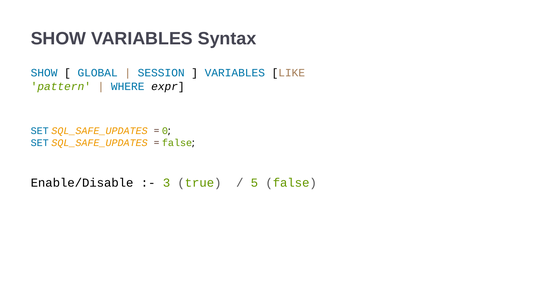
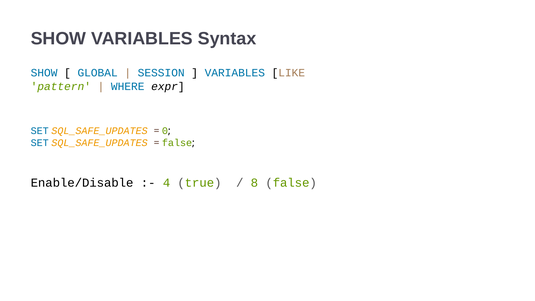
3: 3 -> 4 (167, 183)
5: 5 -> 8 (254, 183)
